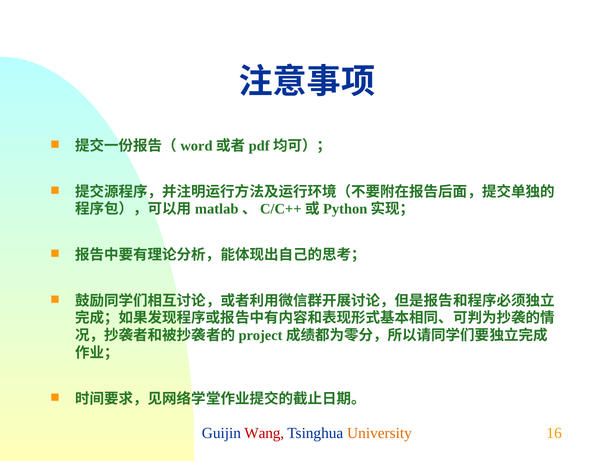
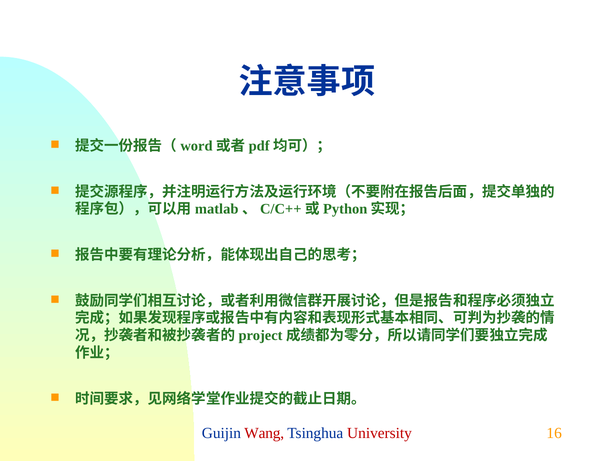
University colour: orange -> red (379, 433)
